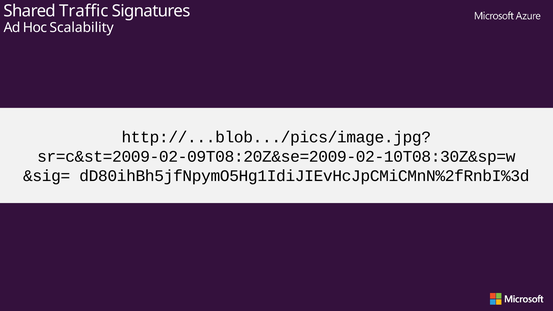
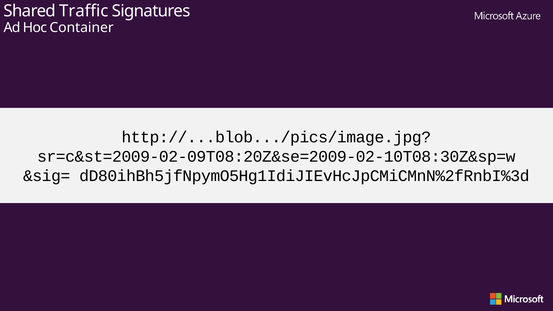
Scalability: Scalability -> Container (82, 27)
